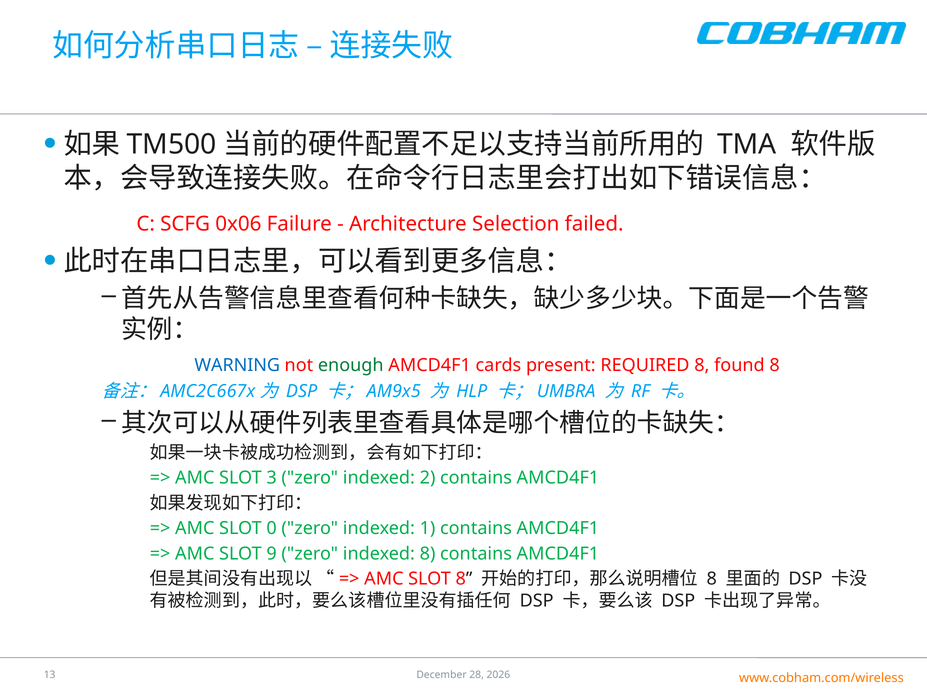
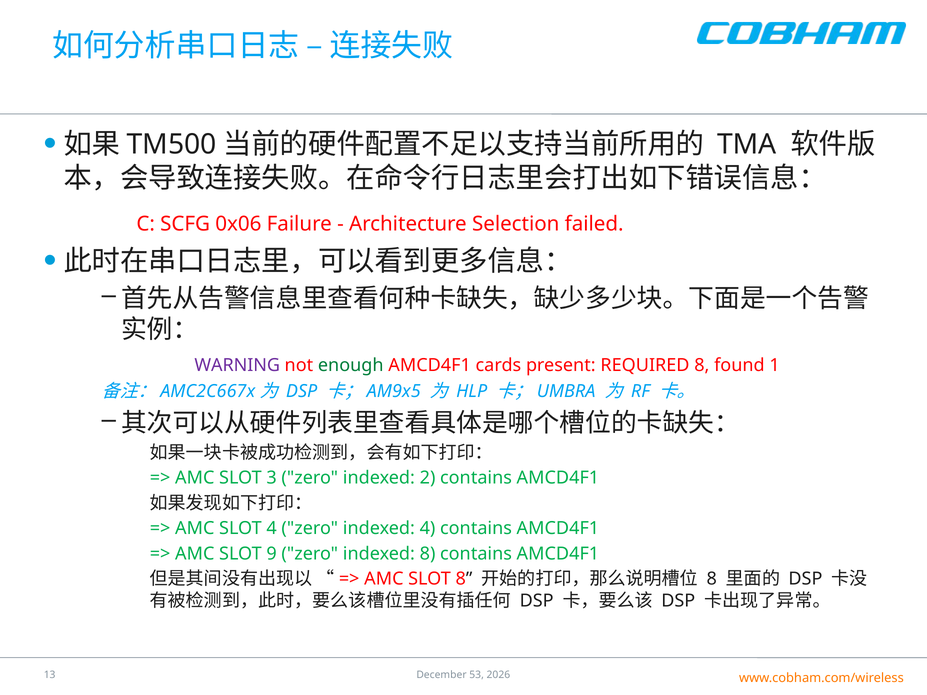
WARNING colour: blue -> purple (237, 365)
found 8: 8 -> 1 (775, 365)
SLOT 0: 0 -> 4 (272, 529)
indexed 1: 1 -> 4 (428, 529)
28: 28 -> 53 (477, 675)
